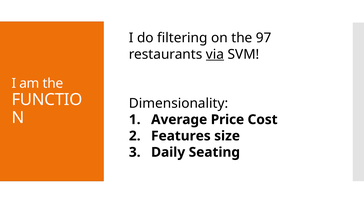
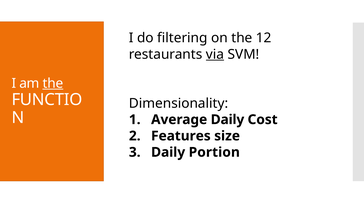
97: 97 -> 12 (264, 38)
the underline: none -> present (53, 84)
Average Price: Price -> Daily (227, 120)
Seating: Seating -> Portion (214, 153)
